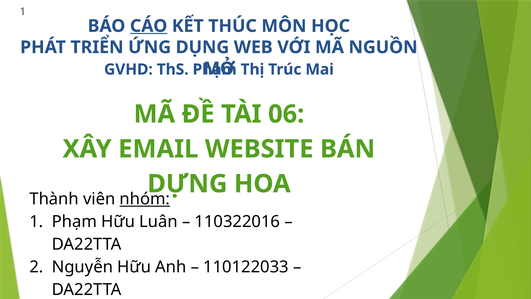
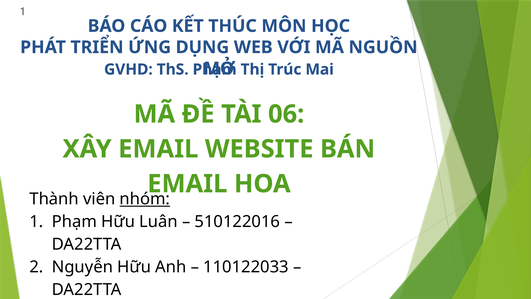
CÁO underline: present -> none (149, 26)
DỰNG: DỰNG -> EMAIL (187, 184)
110322016: 110322016 -> 510122016 (237, 221)
